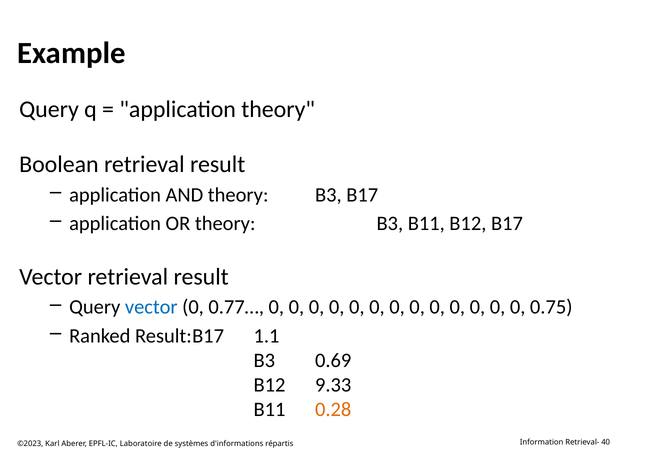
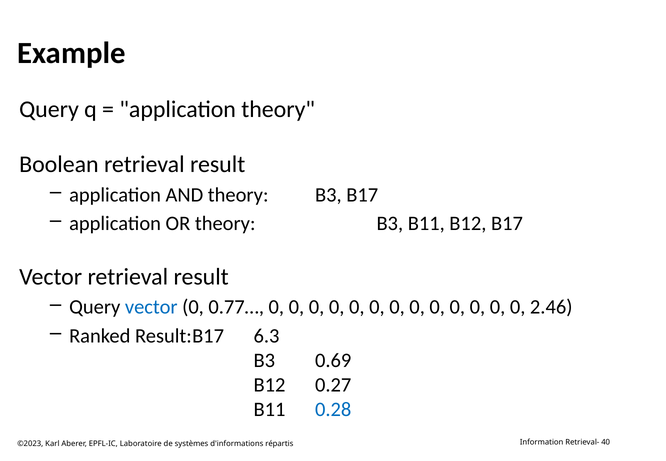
0.75: 0.75 -> 2.46 (551, 307)
1.1: 1.1 -> 6.3 (267, 336)
9.33: 9.33 -> 0.27 (333, 385)
0.28 colour: orange -> blue (333, 410)
